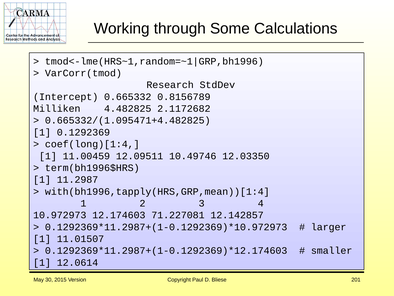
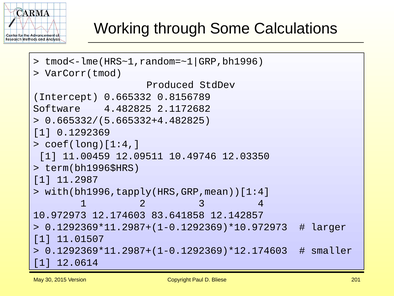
Research: Research -> Produced (170, 85)
Milliken: Milliken -> Software (57, 108)
0.665332/(1.095471+4.482825: 0.665332/(1.095471+4.482825 -> 0.665332/(5.665332+4.482825 (128, 120)
71.227081: 71.227081 -> 83.641858 (178, 215)
